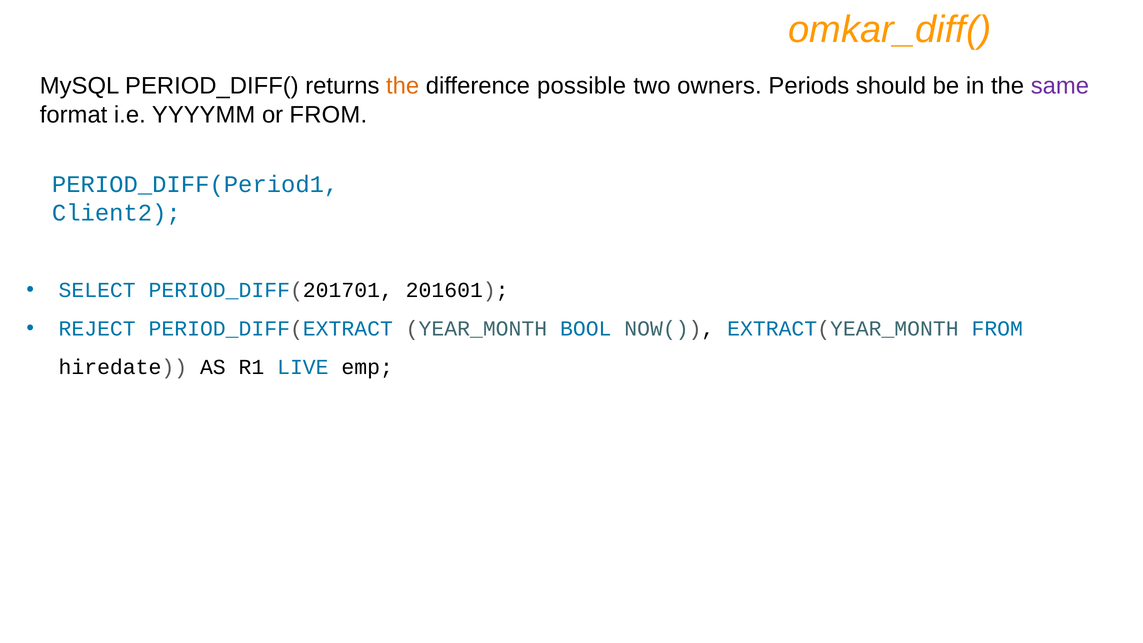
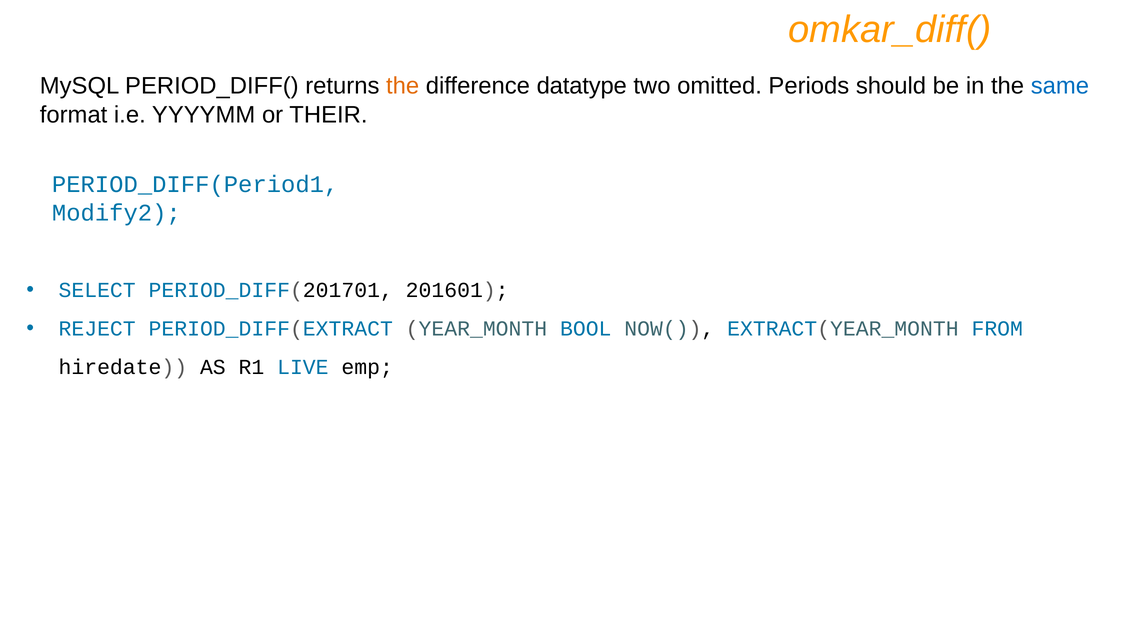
possible: possible -> datatype (582, 86)
owners: owners -> omitted (720, 86)
same colour: purple -> blue (1060, 86)
or FROM: FROM -> THEIR (328, 115)
Client2: Client2 -> Modify2 (116, 213)
